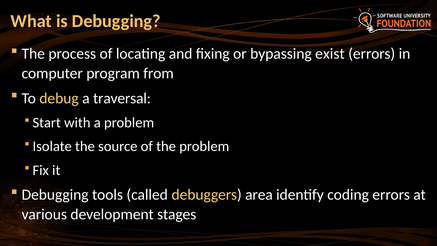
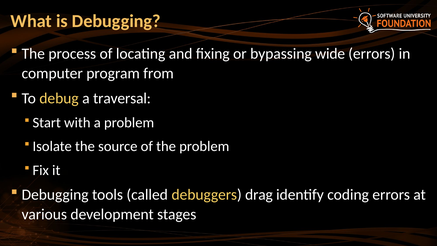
exist: exist -> wide (330, 54)
area: area -> drag (259, 195)
